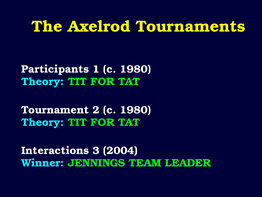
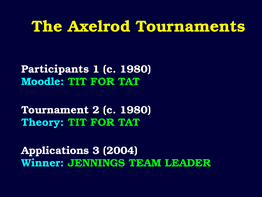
Theory: Theory -> Moodle (43, 81)
Interactions: Interactions -> Applications (55, 150)
